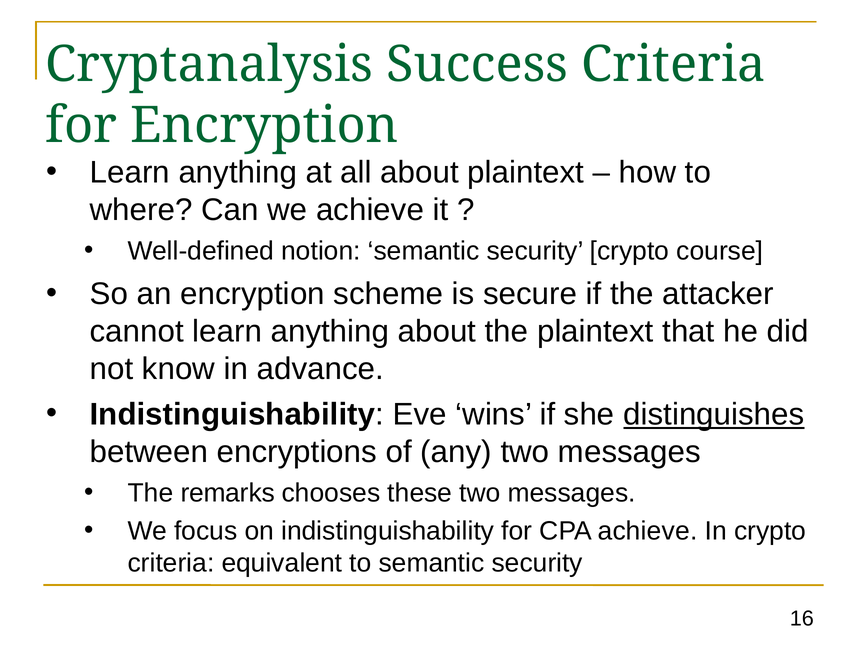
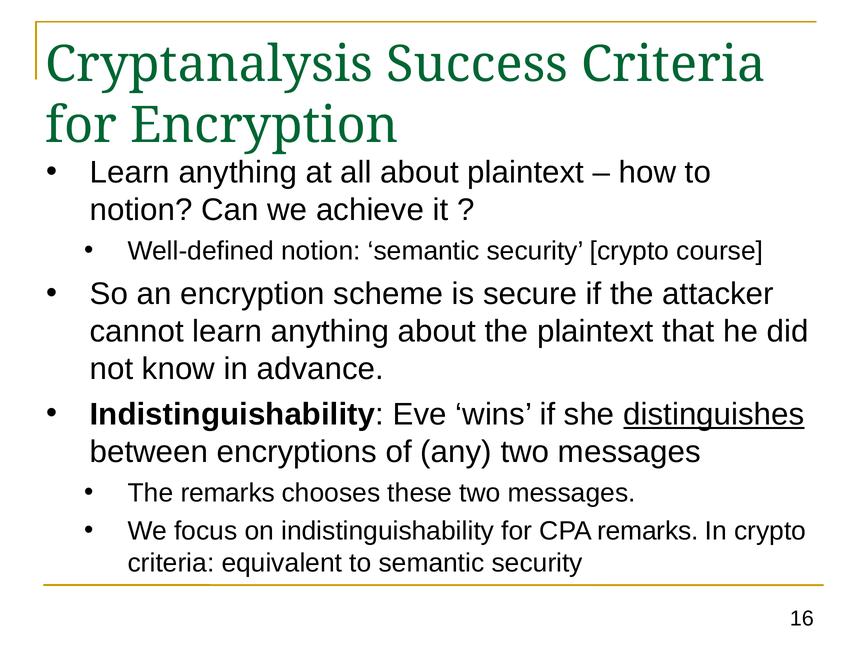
where: where -> notion (141, 210)
CPA achieve: achieve -> remarks (648, 531)
